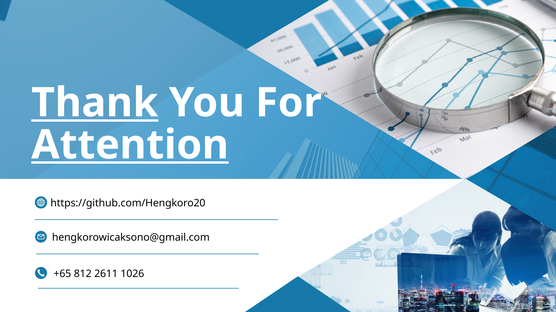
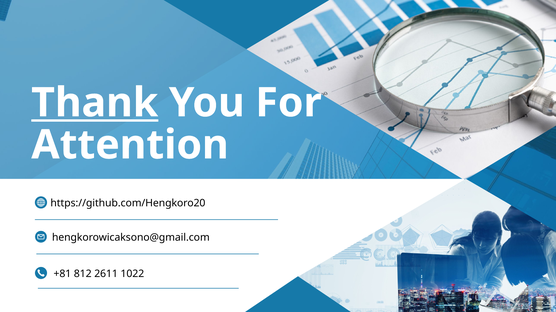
Attention underline: present -> none (130, 145)
+65: +65 -> +81 (62, 274)
1026: 1026 -> 1022 (132, 274)
